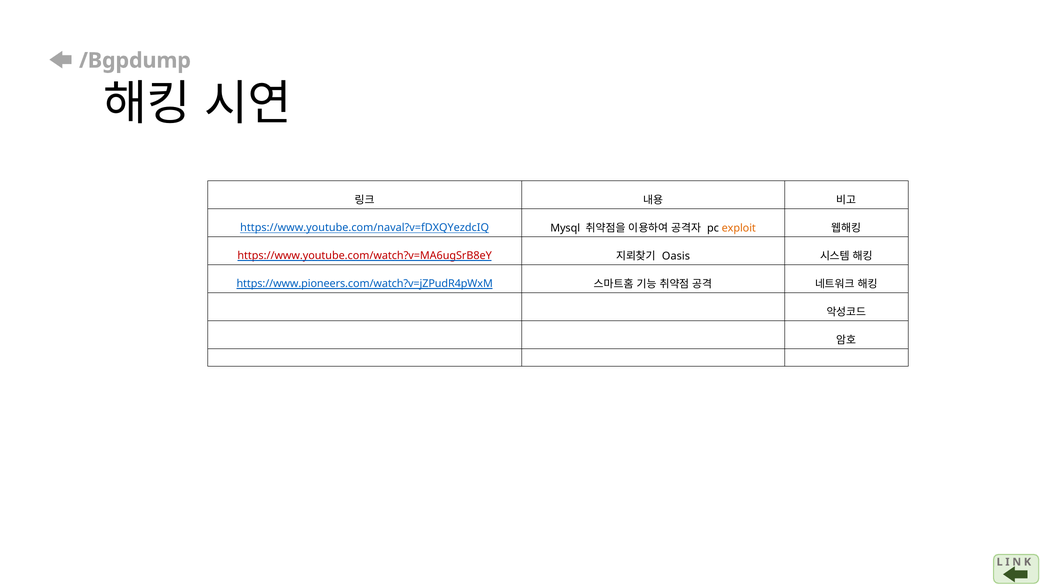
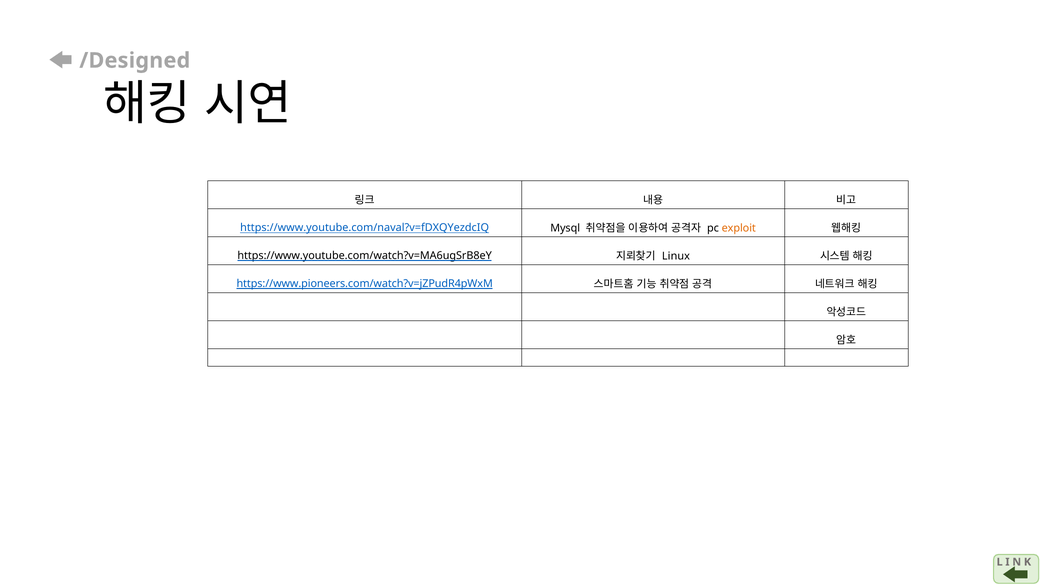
/Bgpdump: /Bgpdump -> /Designed (135, 61)
https://www.youtube.com/watch?v=MA6ugSrB8eY colour: red -> black (365, 256)
Oasis: Oasis -> Linux (676, 256)
